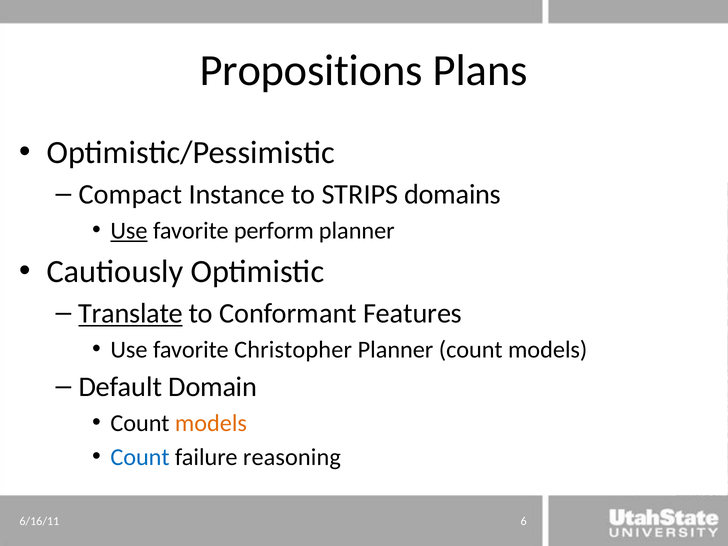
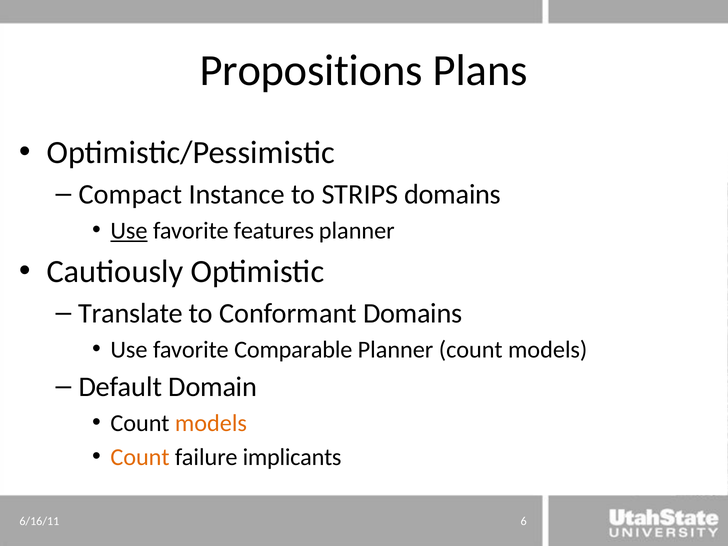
perform: perform -> features (274, 231)
Translate underline: present -> none (131, 313)
Conformant Features: Features -> Domains (413, 313)
Christopher: Christopher -> Comparable (293, 350)
Count colour: blue -> orange (140, 457)
reasoning: reasoning -> implicants (292, 457)
